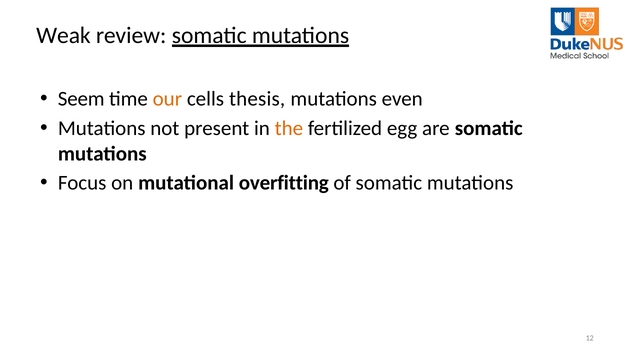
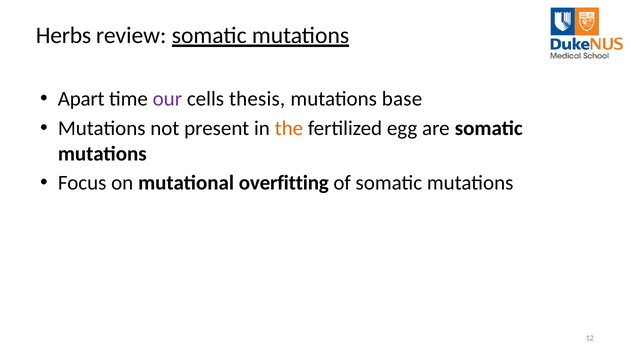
Weak: Weak -> Herbs (64, 36)
Seem: Seem -> Apart (81, 99)
our colour: orange -> purple (167, 99)
even: even -> base (402, 99)
